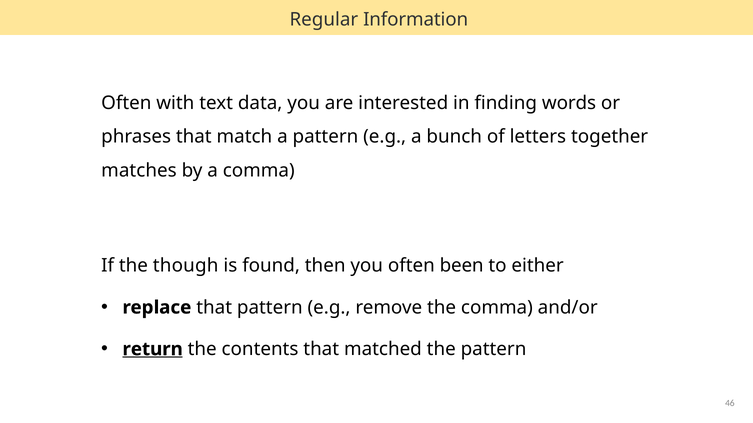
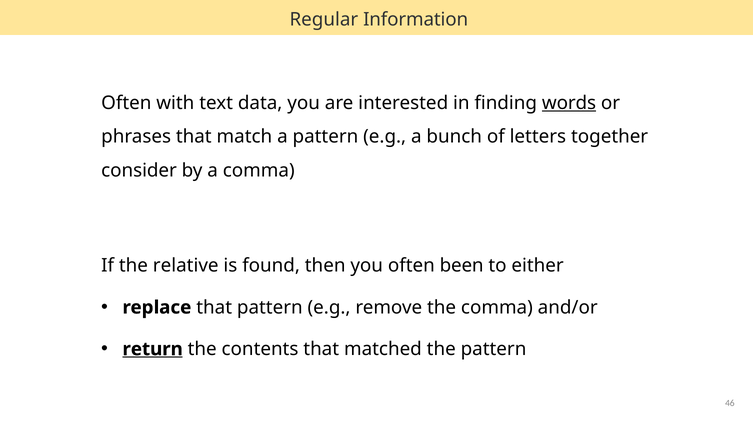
words underline: none -> present (569, 103)
matches: matches -> consider (139, 171)
though: though -> relative (186, 266)
